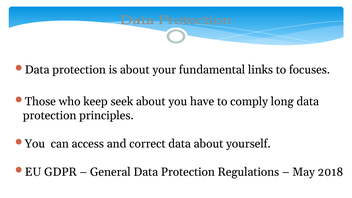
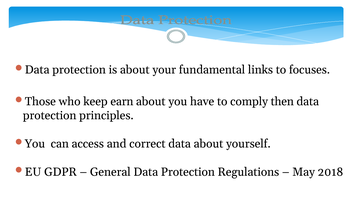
seek: seek -> earn (122, 102)
long: long -> then (282, 102)
